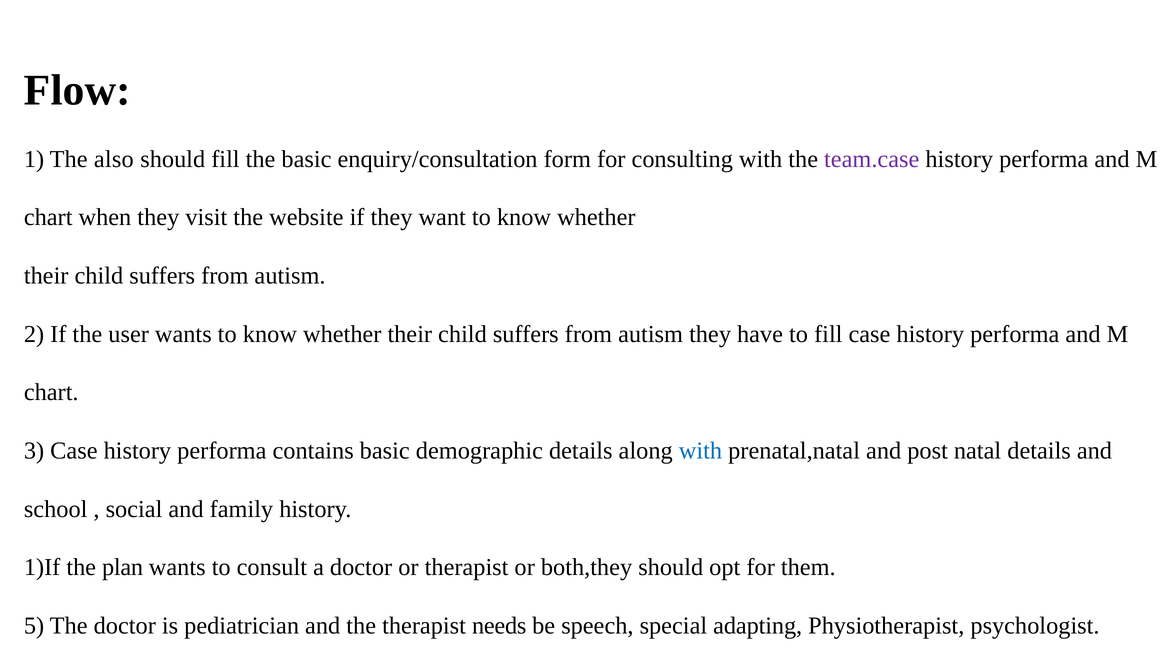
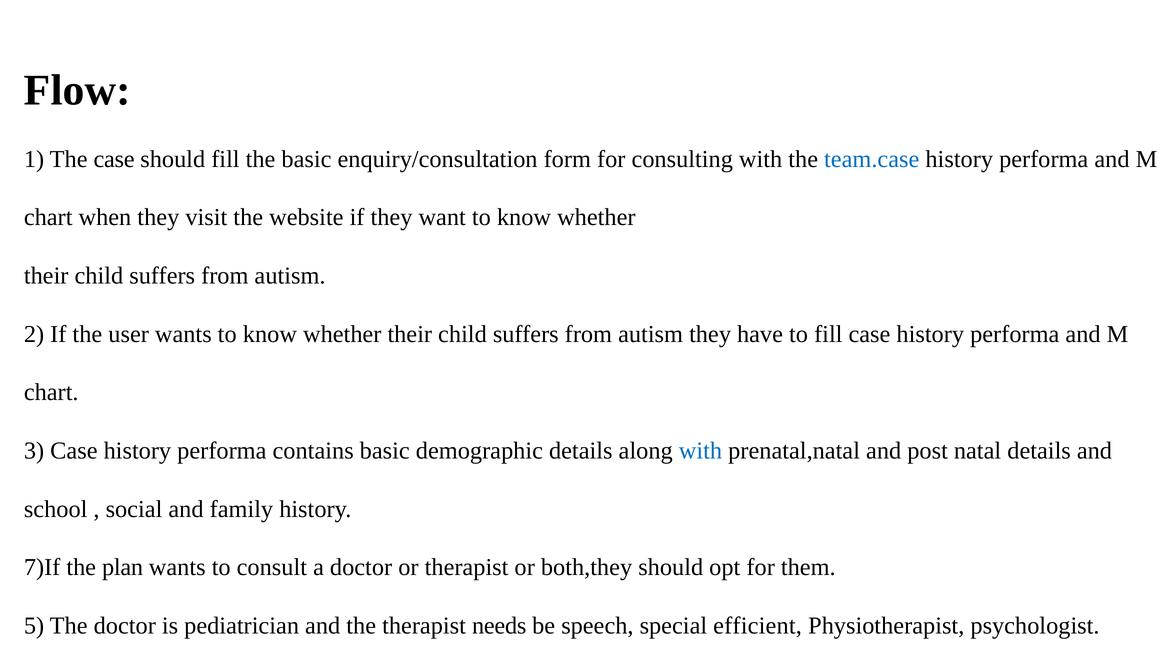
The also: also -> case (114, 159)
team.case colour: purple -> blue (872, 159)
1)If: 1)If -> 7)If (42, 568)
adapting: adapting -> efficient (758, 626)
